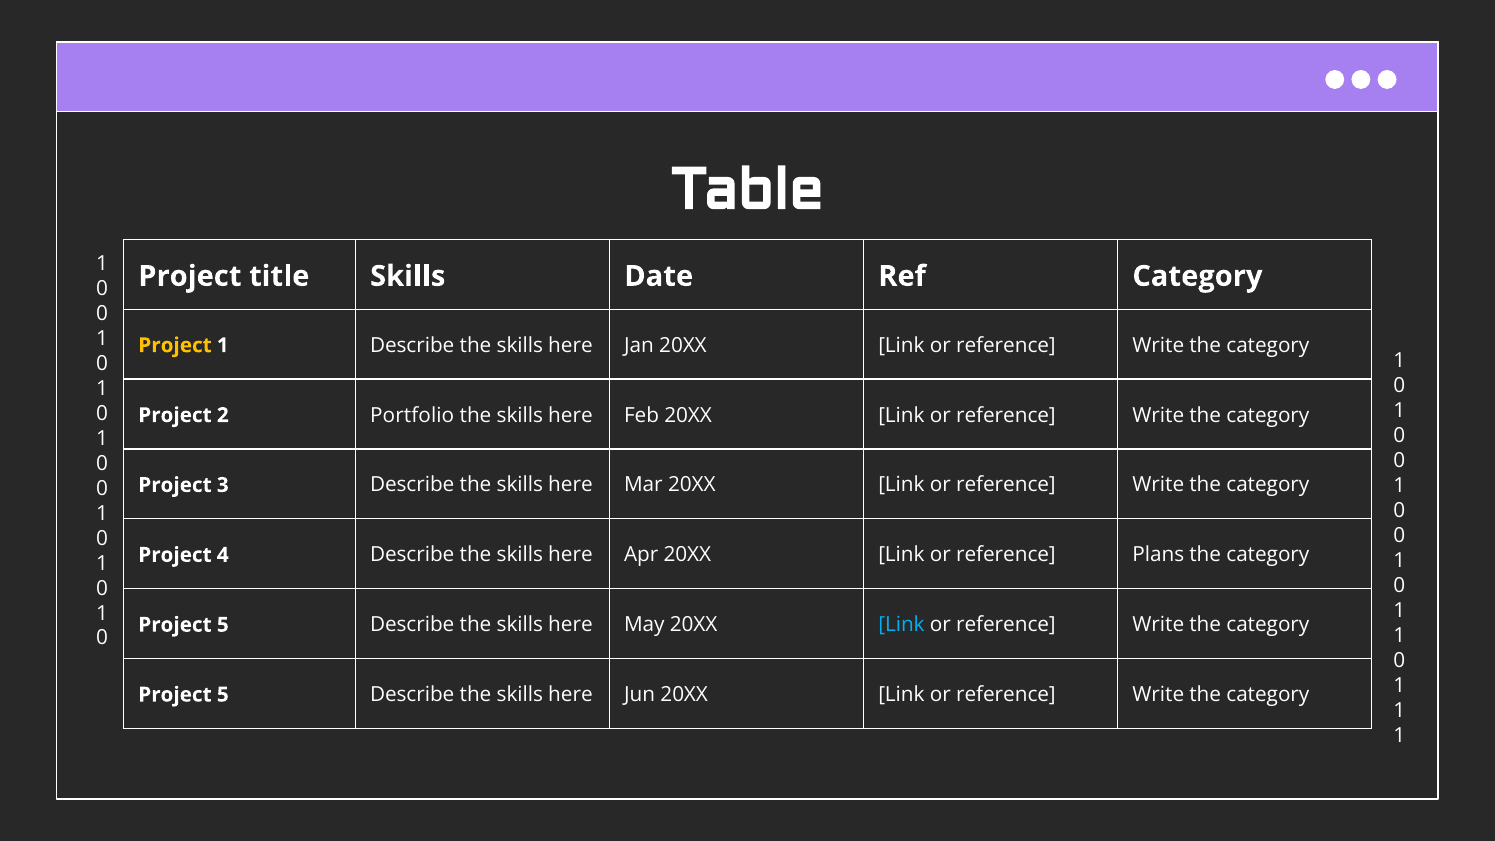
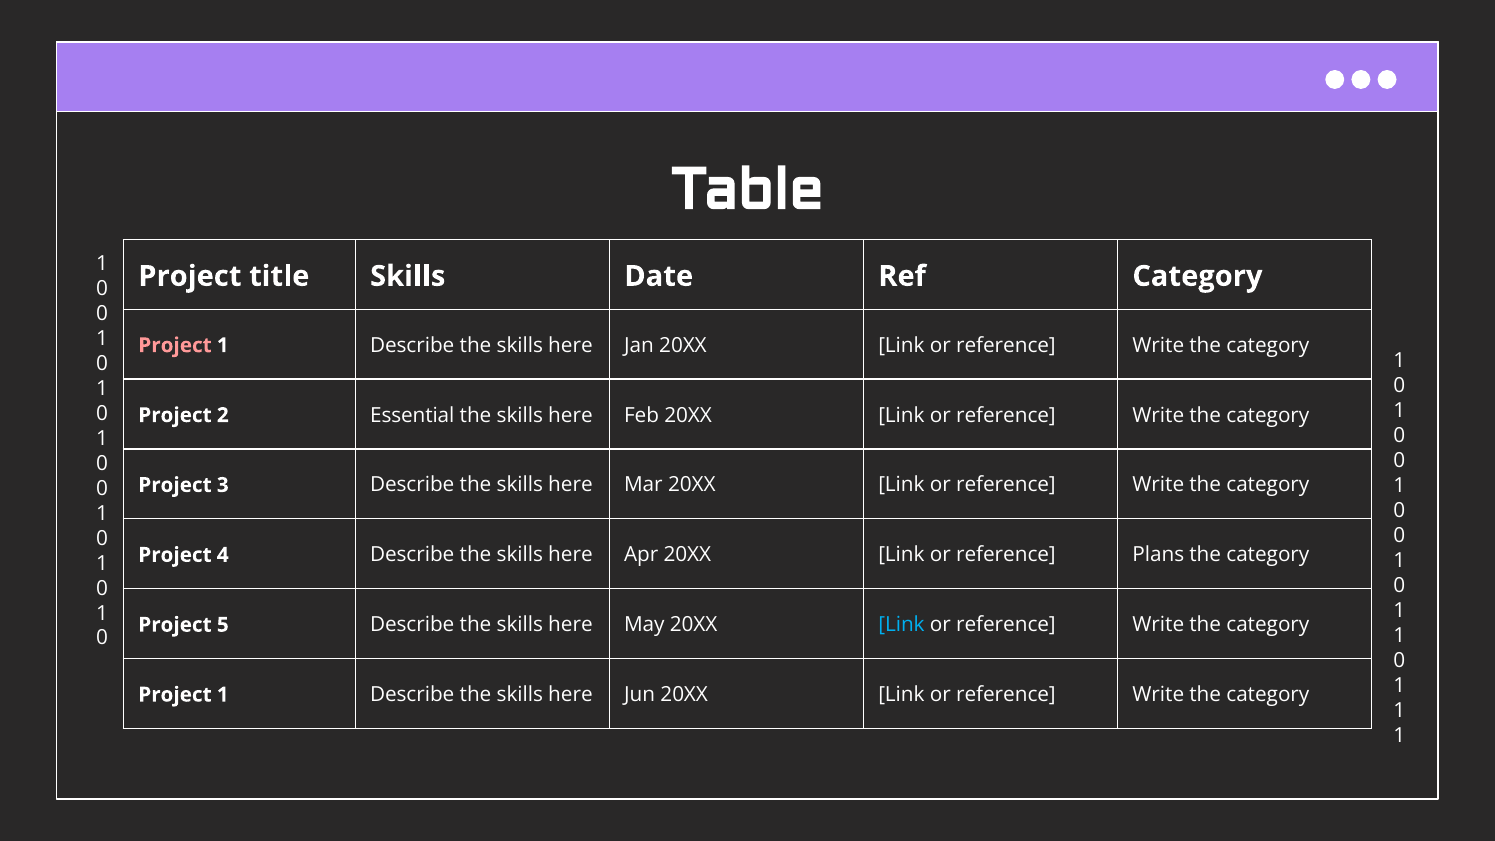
Project colour: yellow -> pink (175, 345)
Portfolio: Portfolio -> Essential (412, 415)
5: 5 -> 1 (223, 695)
